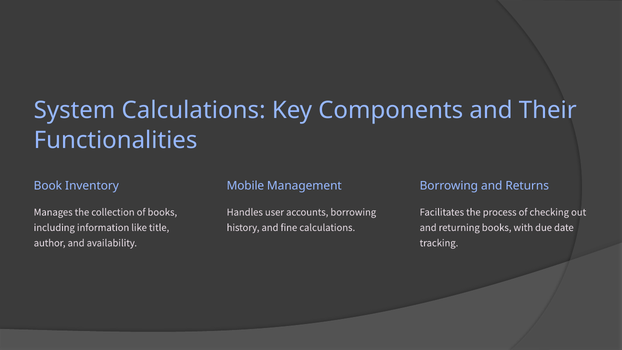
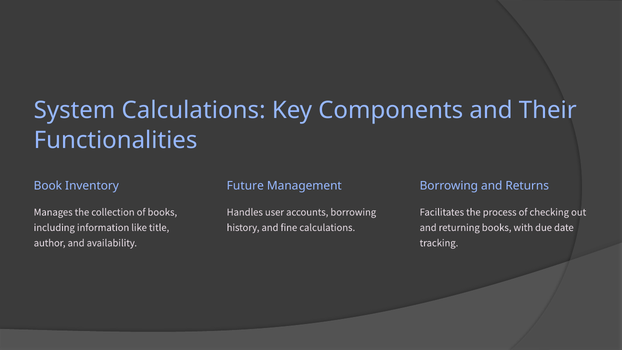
Mobile: Mobile -> Future (245, 186)
